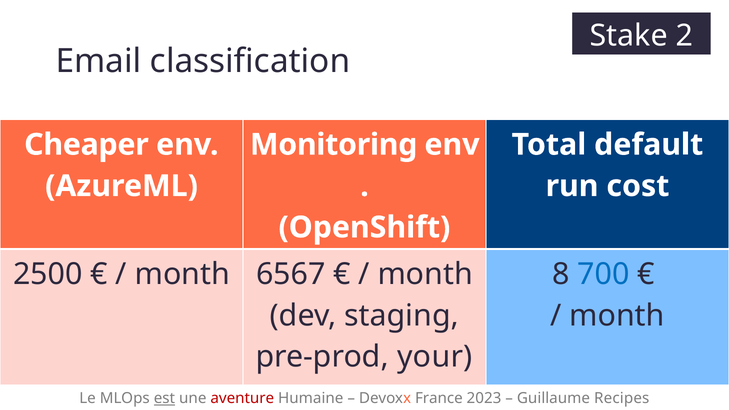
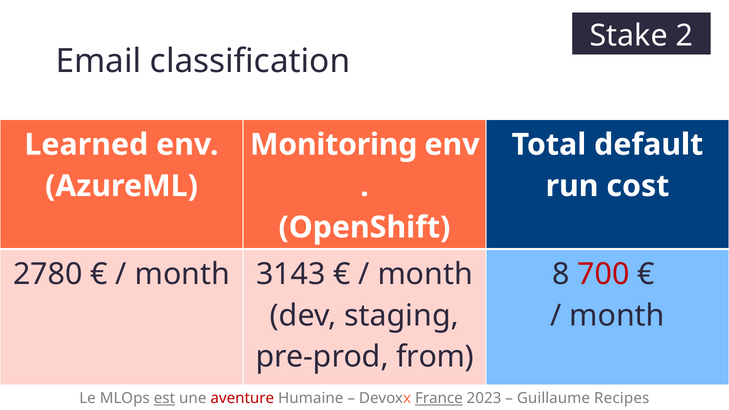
Cheaper: Cheaper -> Learned (86, 145)
2500: 2500 -> 2780 (48, 274)
6567: 6567 -> 3143 (291, 274)
700 colour: blue -> red (603, 274)
your: your -> from (435, 357)
France underline: none -> present (439, 398)
